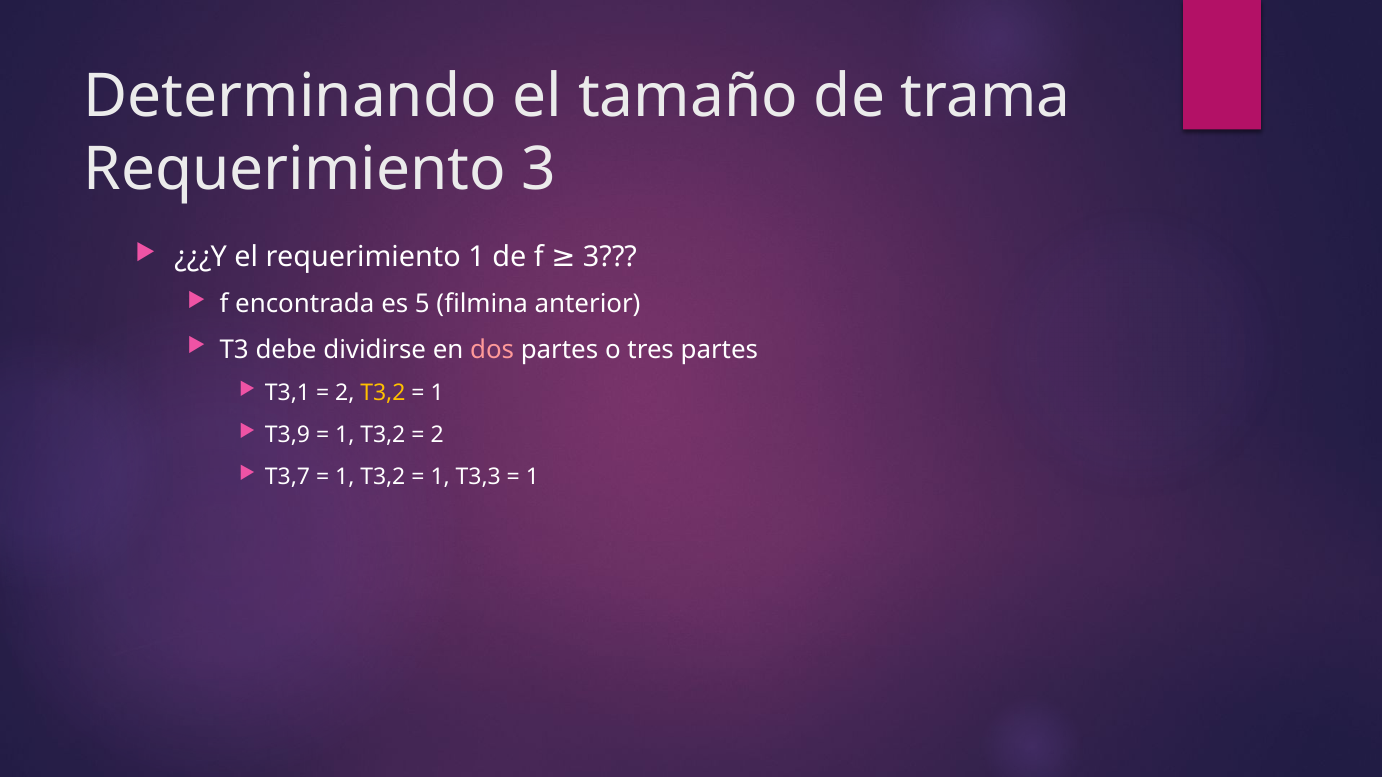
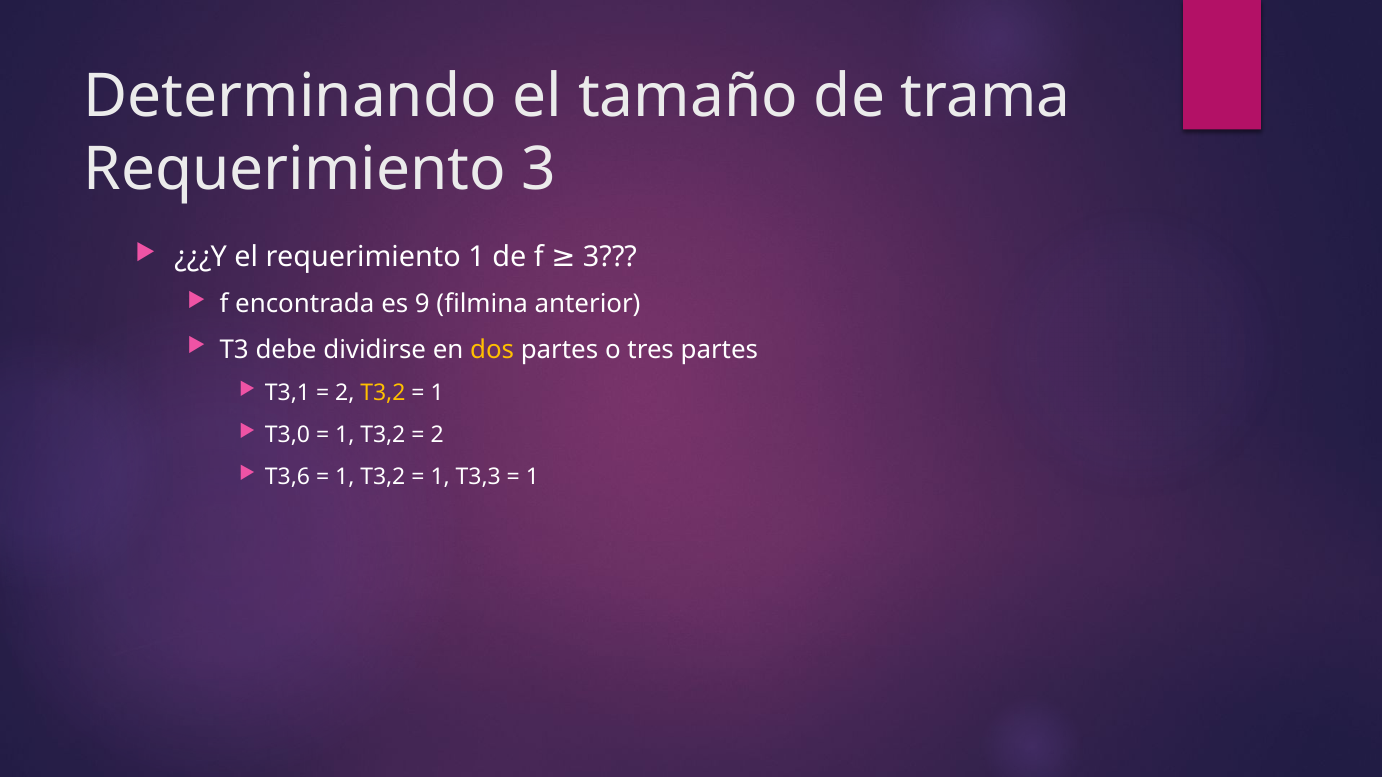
5: 5 -> 9 (422, 304)
dos colour: pink -> yellow (492, 350)
T3,9: T3,9 -> T3,0 (288, 435)
T3,7: T3,7 -> T3,6 (288, 477)
